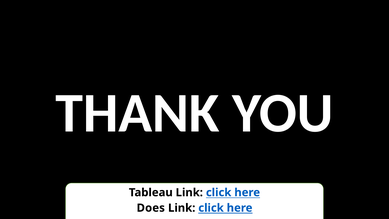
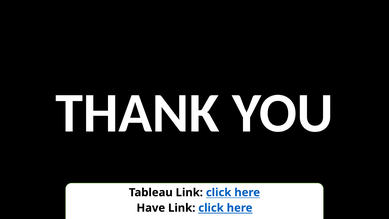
Does: Does -> Have (151, 208)
